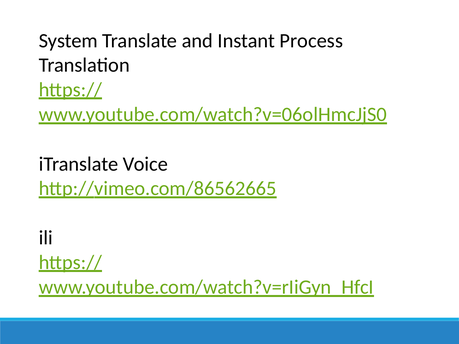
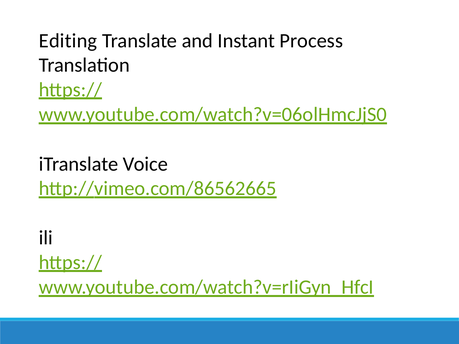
System: System -> Editing (68, 41)
